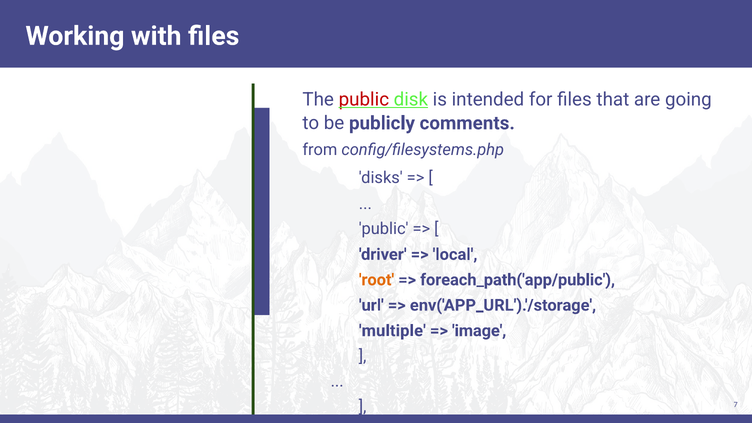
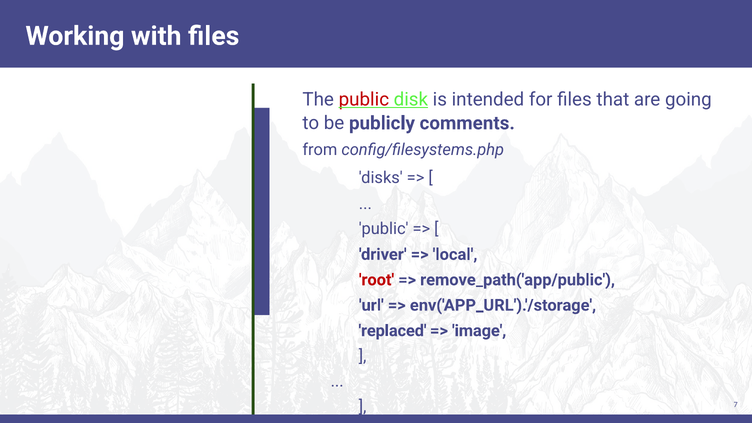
root colour: orange -> red (376, 280)
foreach_path('app/public: foreach_path('app/public -> remove_path('app/public (518, 280)
multiple: multiple -> replaced (392, 331)
